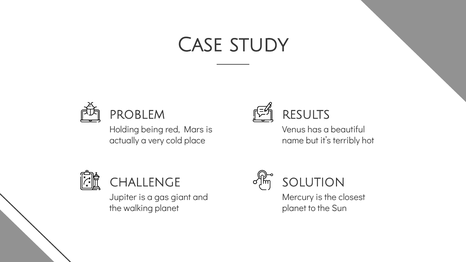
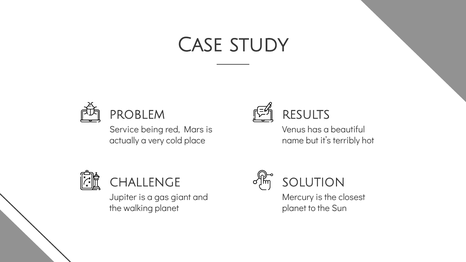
Holding: Holding -> Service (124, 130)
